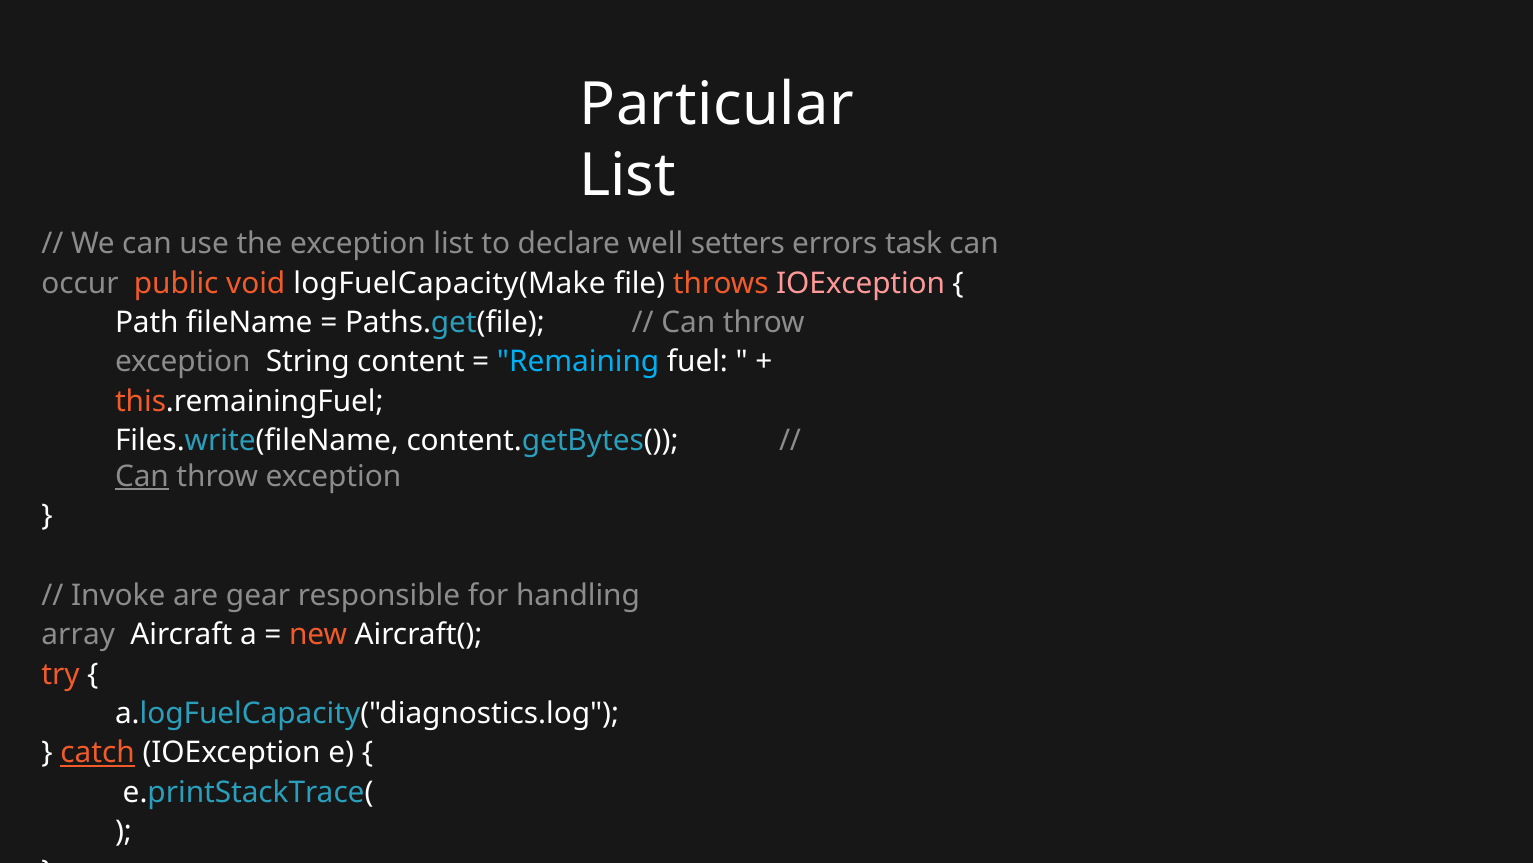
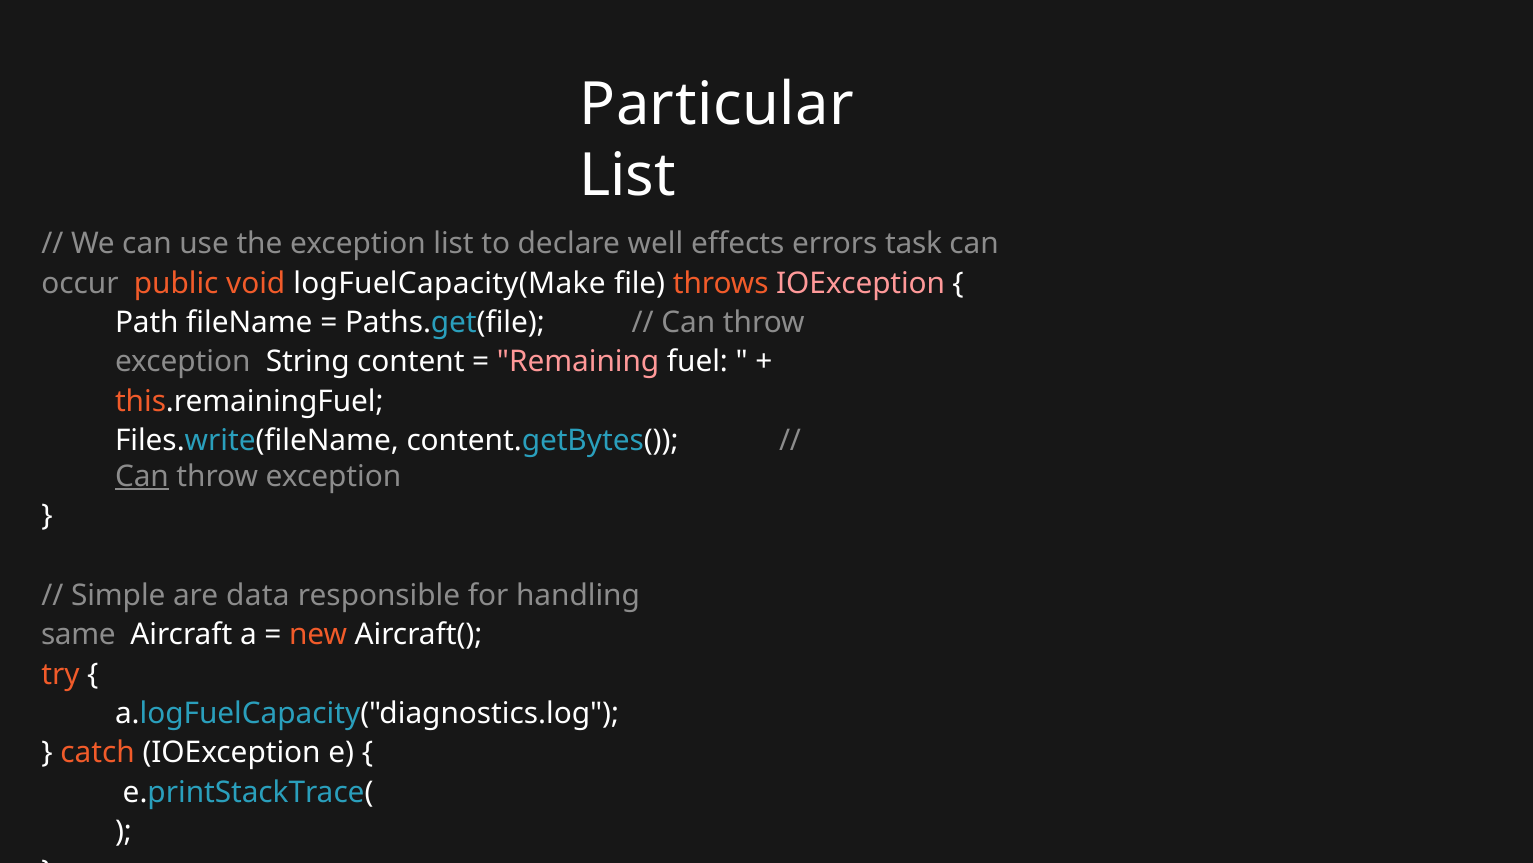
setters: setters -> effects (738, 244)
Remaining colour: light blue -> pink (578, 362)
Invoke: Invoke -> Simple (118, 595)
gear: gear -> data (258, 595)
array: array -> same (78, 634)
catch underline: present -> none (98, 753)
